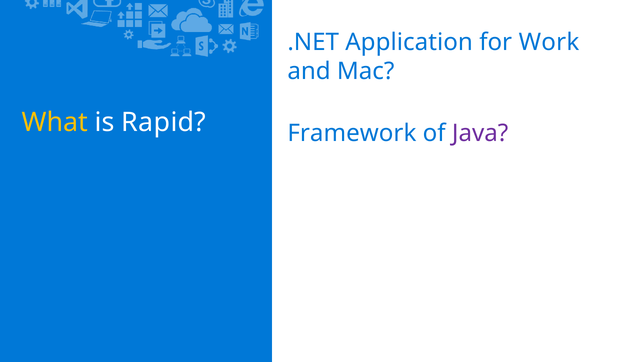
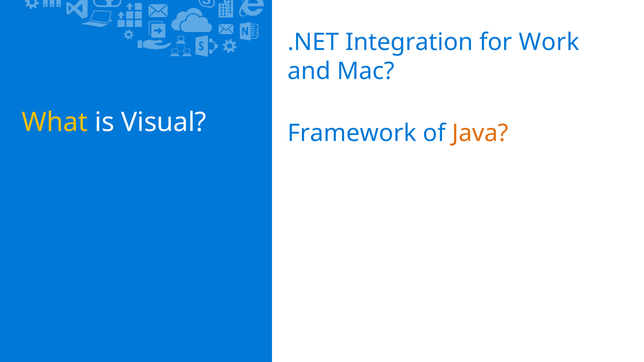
Application: Application -> Integration (409, 42)
Rapid: Rapid -> Visual (164, 122)
Java colour: purple -> orange (480, 133)
